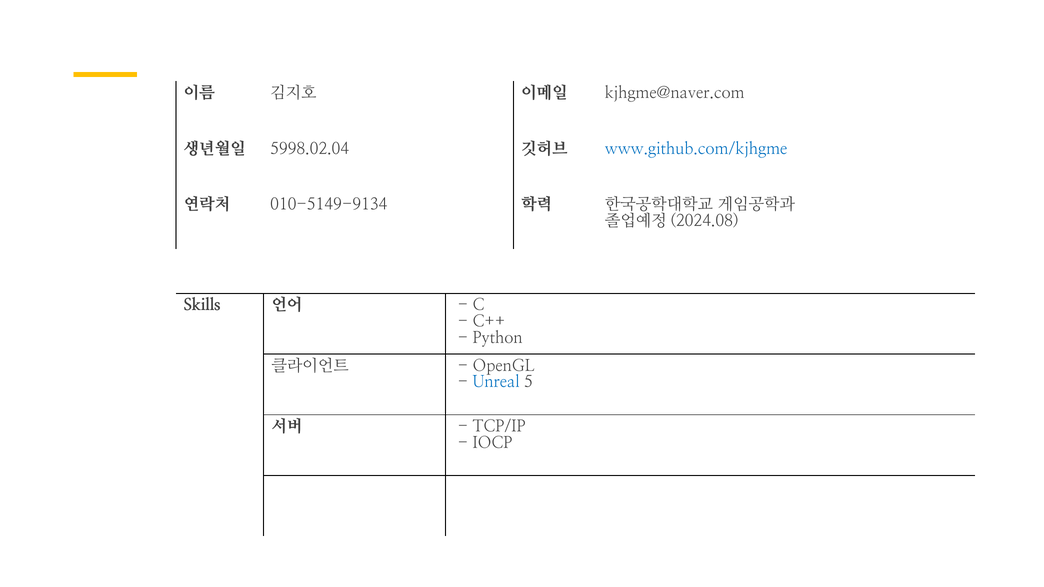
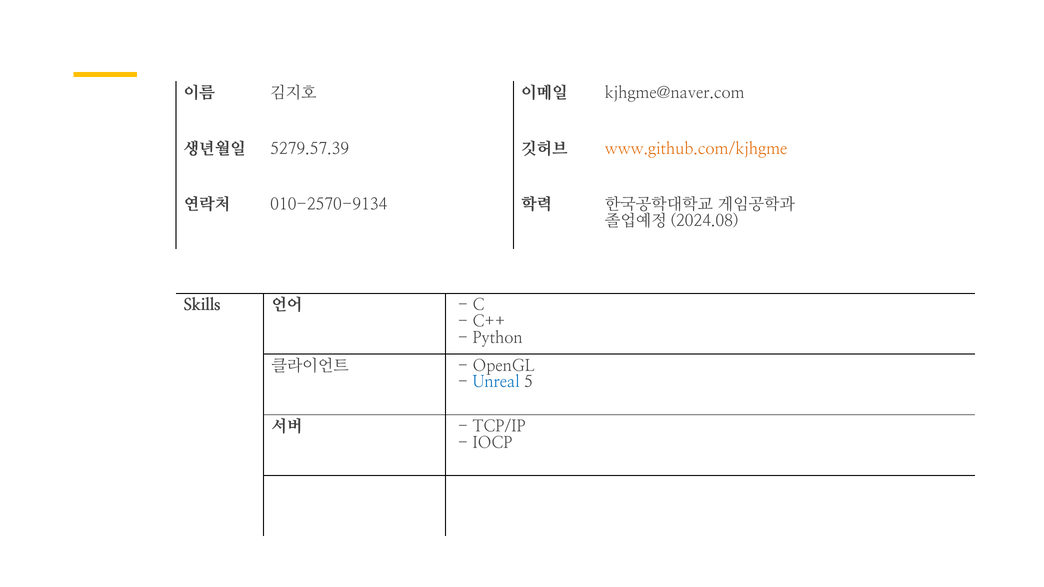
5998.02.04: 5998.02.04 -> 5279.57.39 (310, 149)
www.github.com/kjhgme colour: blue -> orange (696, 149)
010-5149-9134: 010-5149-9134 -> 010-2570-9134 (329, 205)
